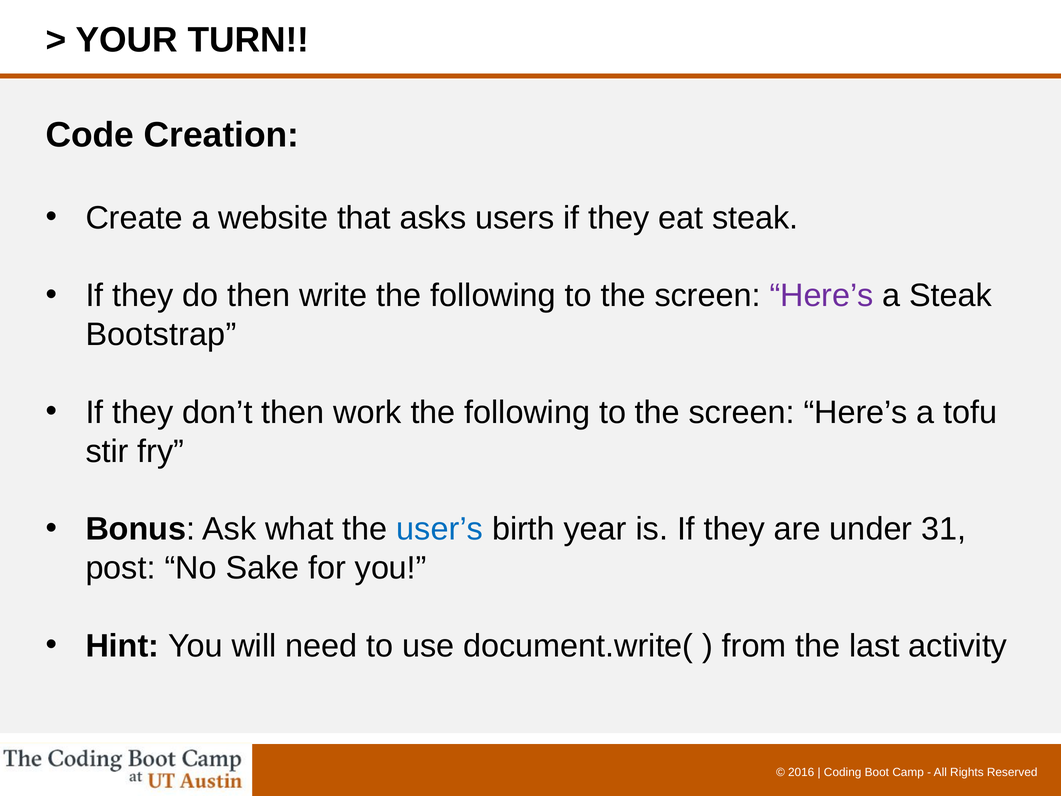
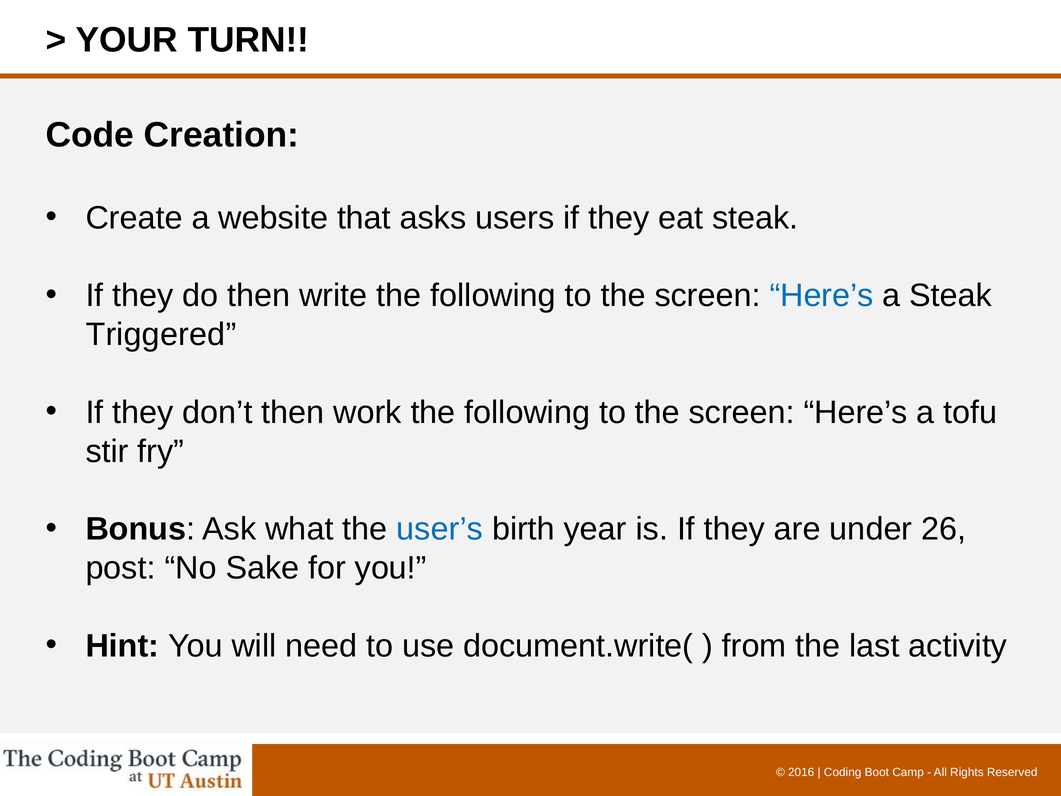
Here’s colour: purple -> blue (821, 296)
Bootstrap: Bootstrap -> Triggered (161, 335)
31: 31 -> 26 (944, 529)
